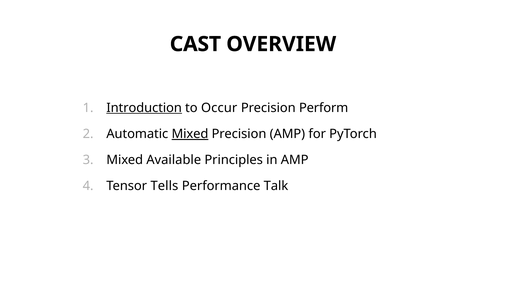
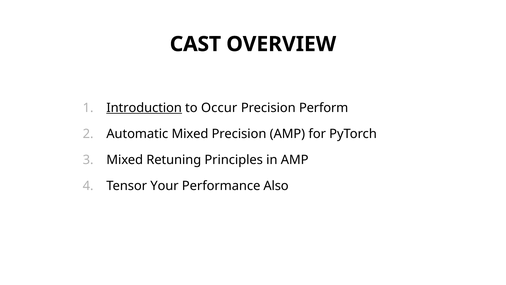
Mixed underline: present -> none (190, 134)
Available: Available -> Retuning (174, 160)
Tells: Tells -> Your (164, 186)
Talk: Talk -> Also (276, 186)
